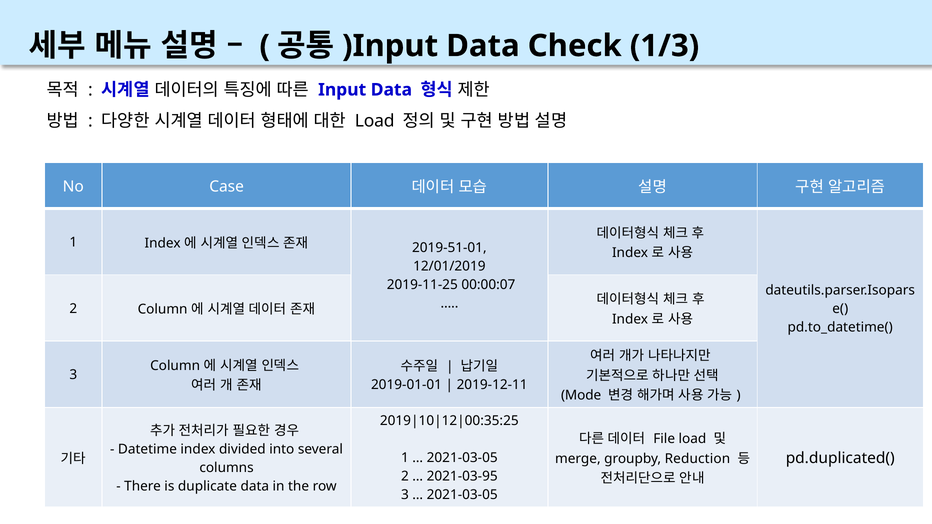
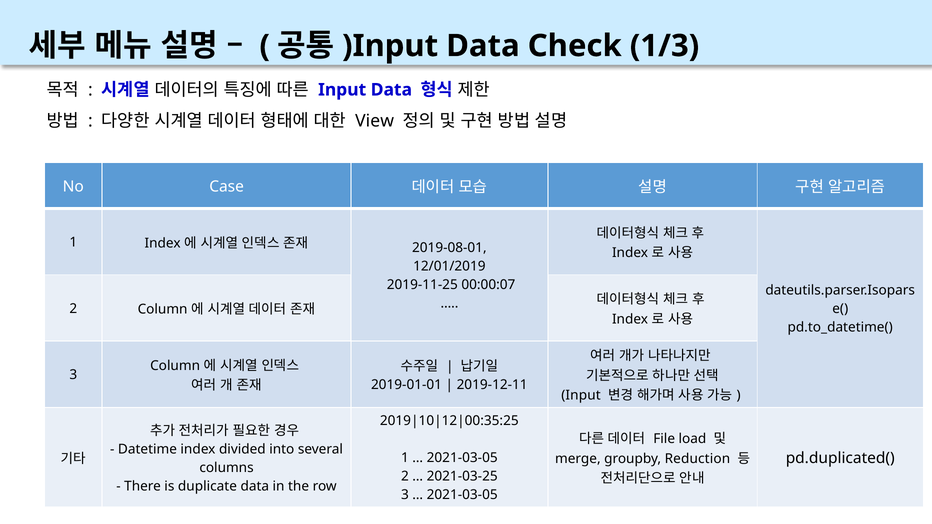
Load: Load -> View (375, 121)
2019-51-01: 2019-51-01 -> 2019-08-01 (449, 248)
Mode: Mode -> Input (581, 396)
2021-03-95: 2021-03-95 -> 2021-03-25 (462, 477)
